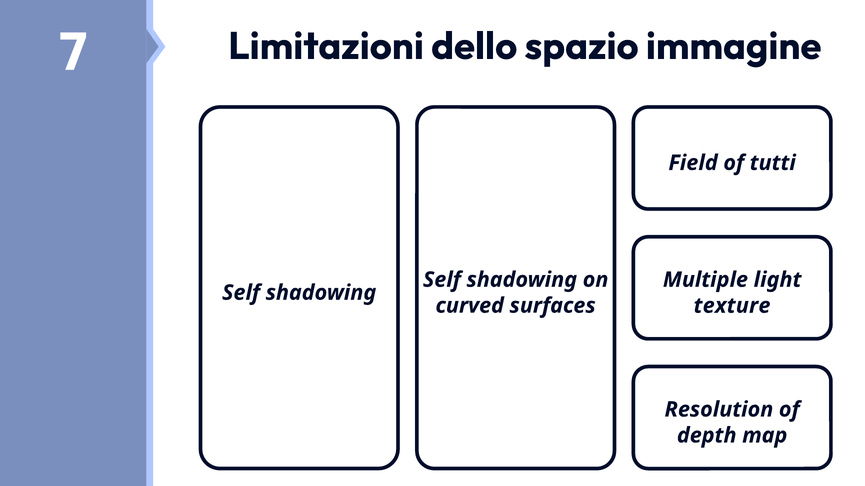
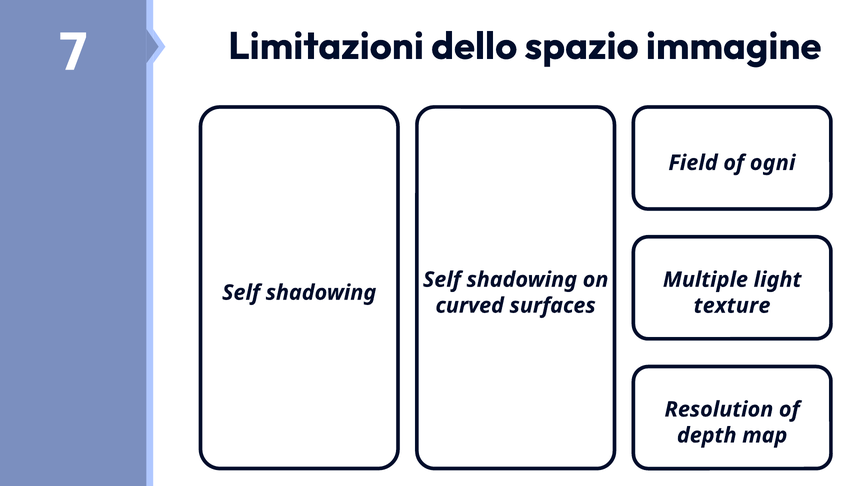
tutti: tutti -> ogni (773, 163)
